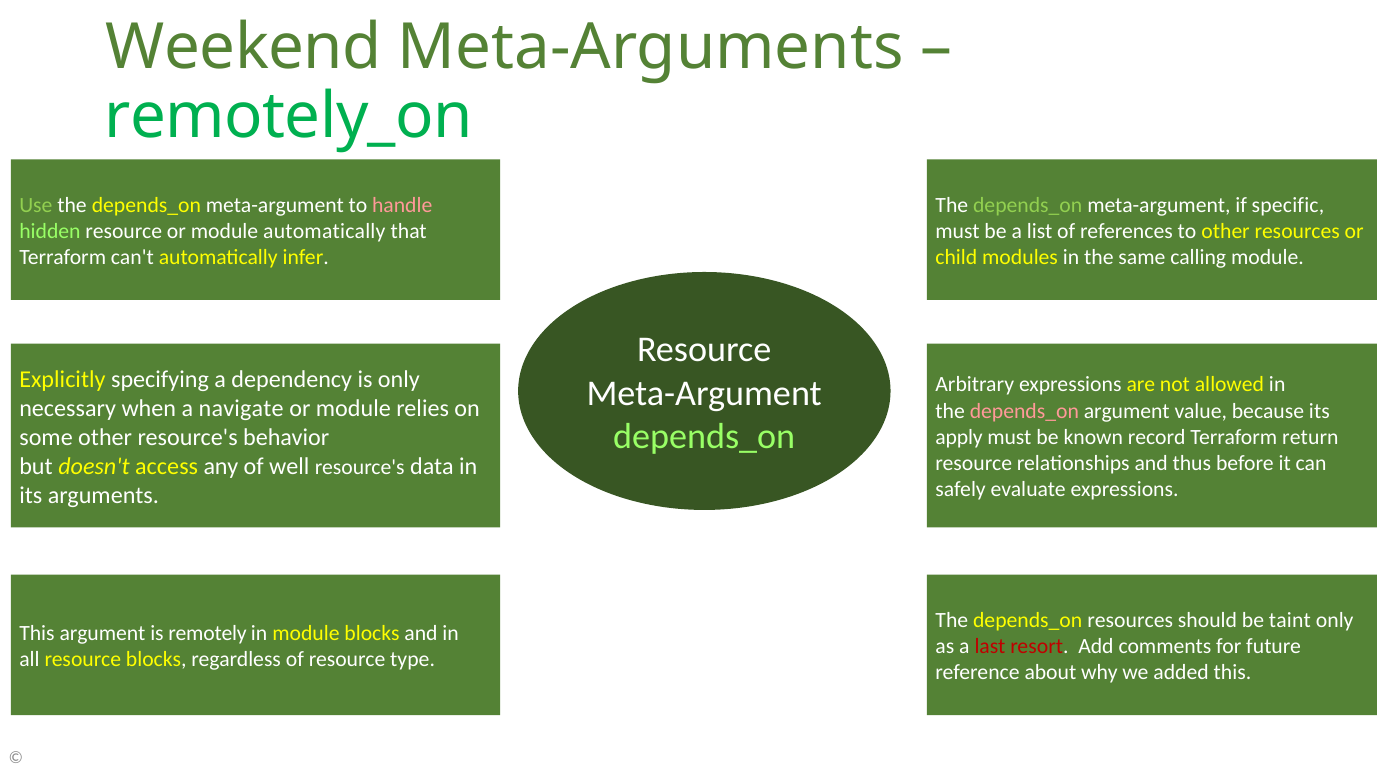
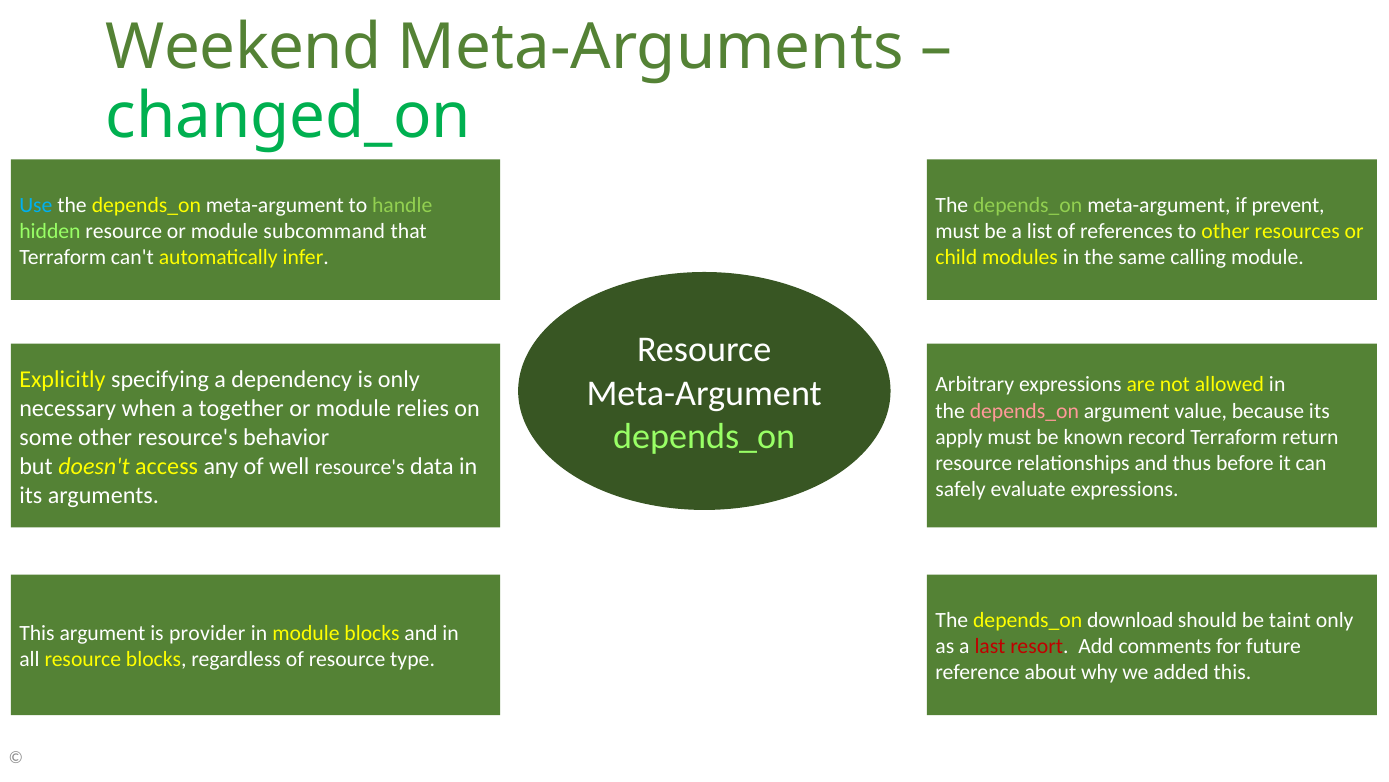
remotely_on: remotely_on -> changed_on (288, 116)
Use colour: light green -> light blue (36, 205)
handle colour: pink -> light green (402, 205)
specific: specific -> prevent (1288, 205)
module automatically: automatically -> subcommand (324, 231)
navigate: navigate -> together (241, 408)
depends_on resources: resources -> download (1130, 620)
remotely: remotely -> provider (207, 633)
